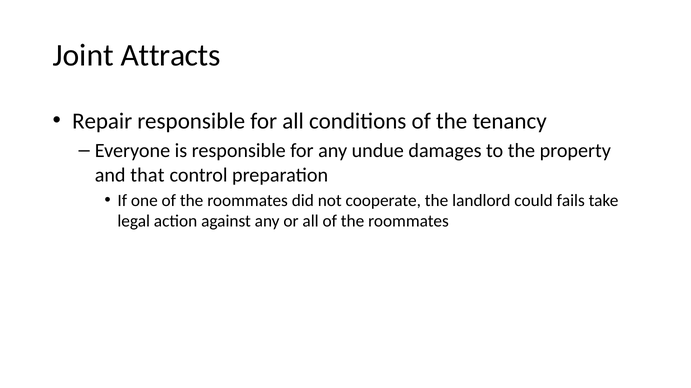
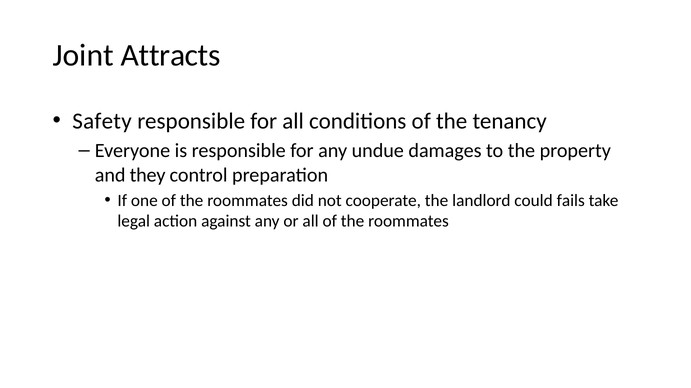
Repair: Repair -> Safety (102, 121)
that: that -> they (148, 175)
